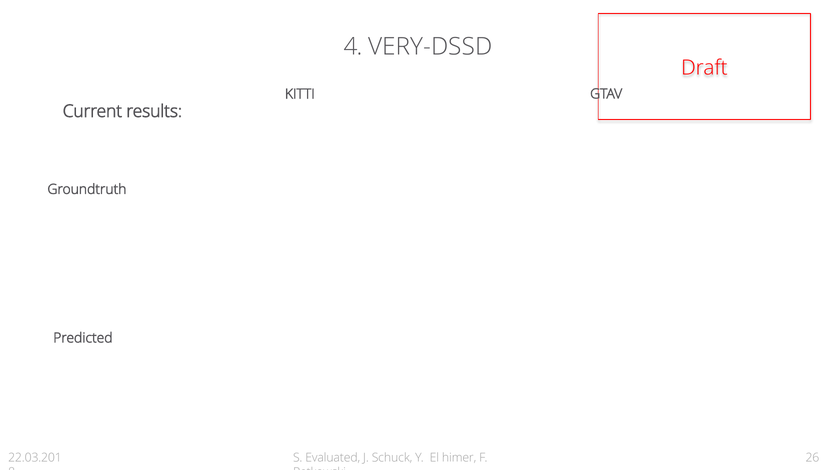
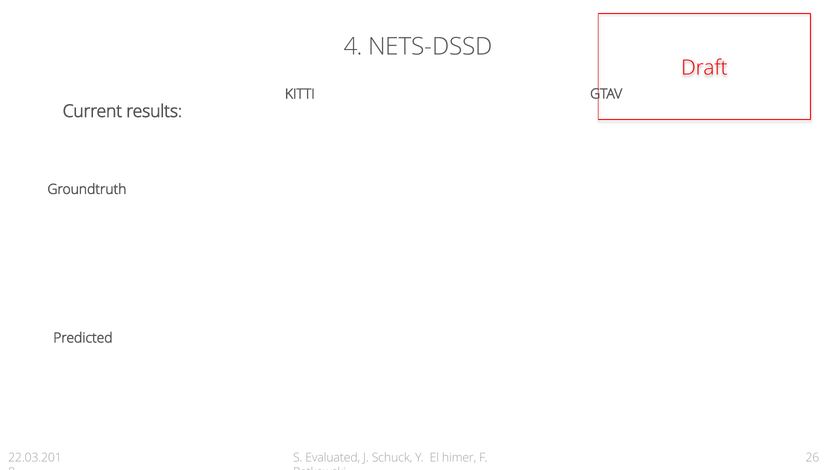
VERY-DSSD: VERY-DSSD -> NETS-DSSD (430, 47)
